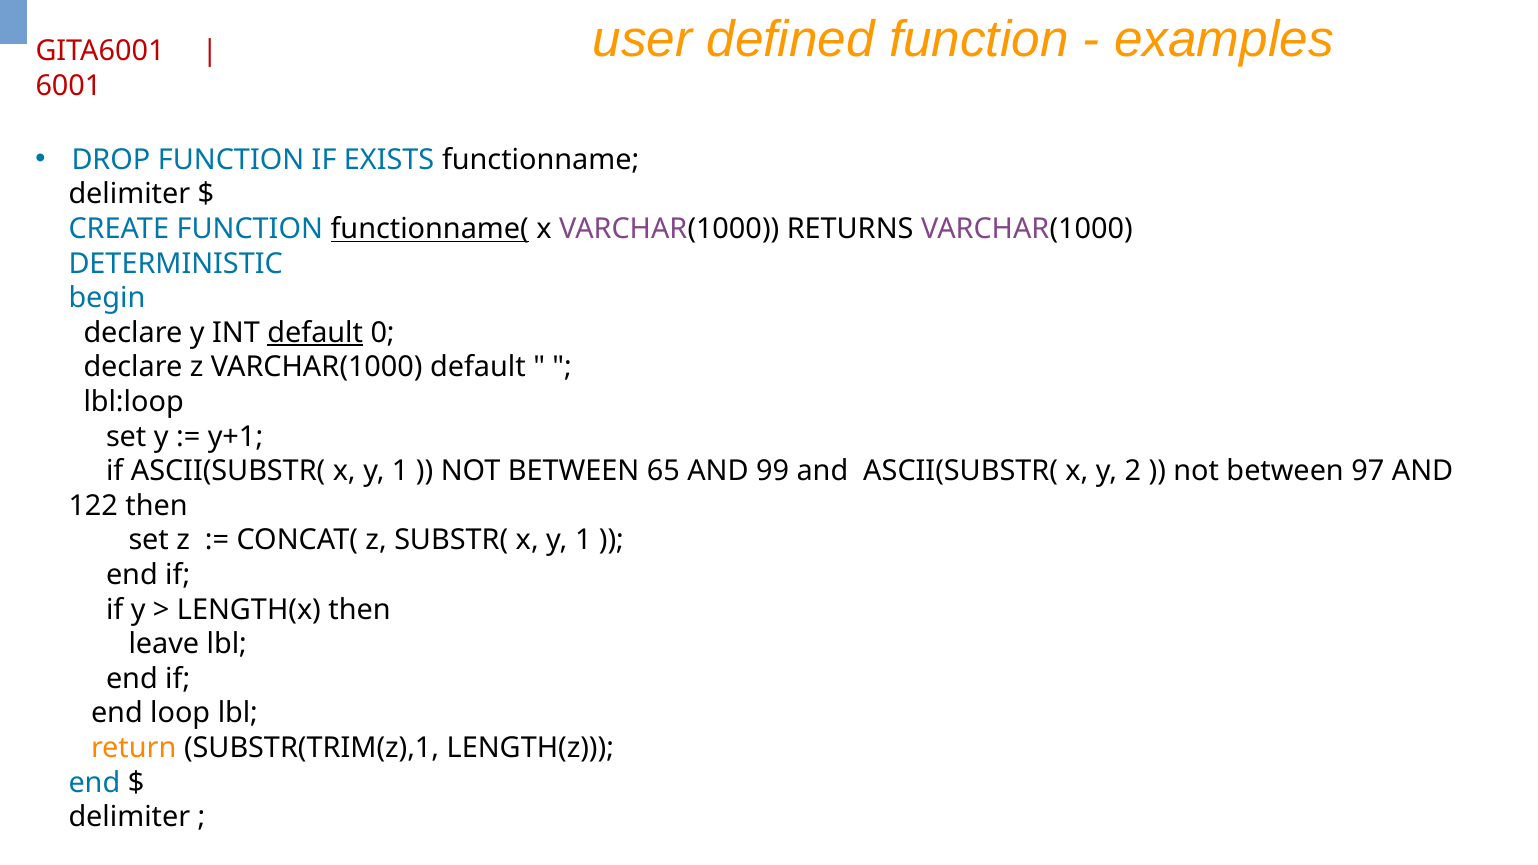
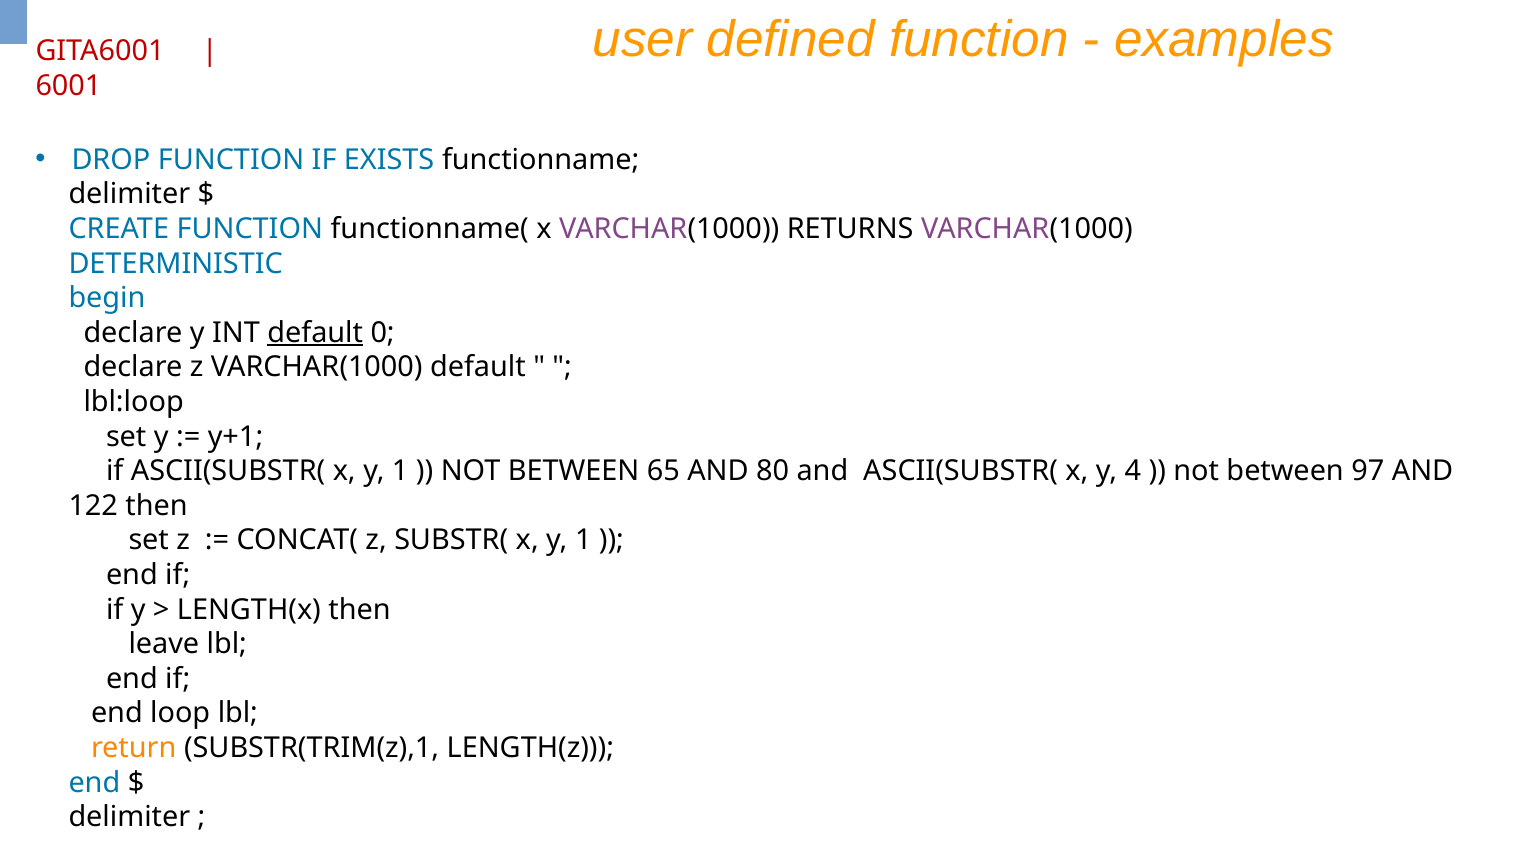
functionname( underline: present -> none (430, 229)
99: 99 -> 80 (773, 471)
2: 2 -> 4 (1133, 471)
